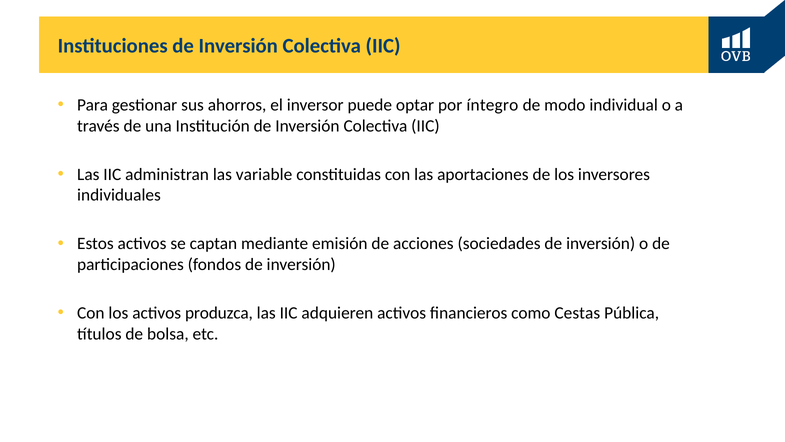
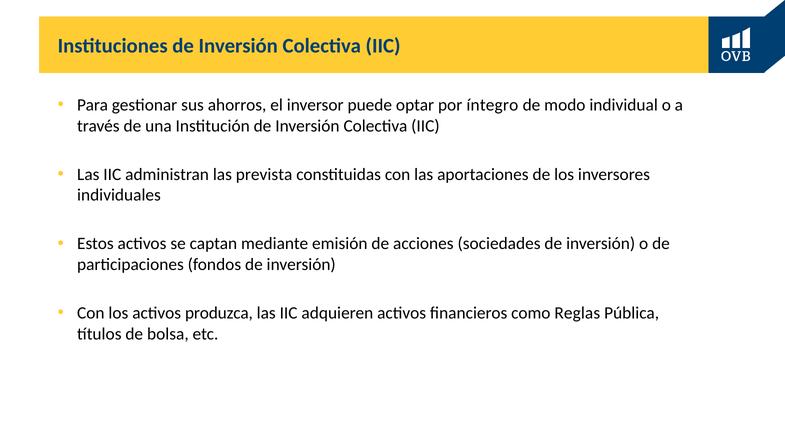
variable: variable -> prevista (264, 174)
Cestas: Cestas -> Reglas (577, 313)
